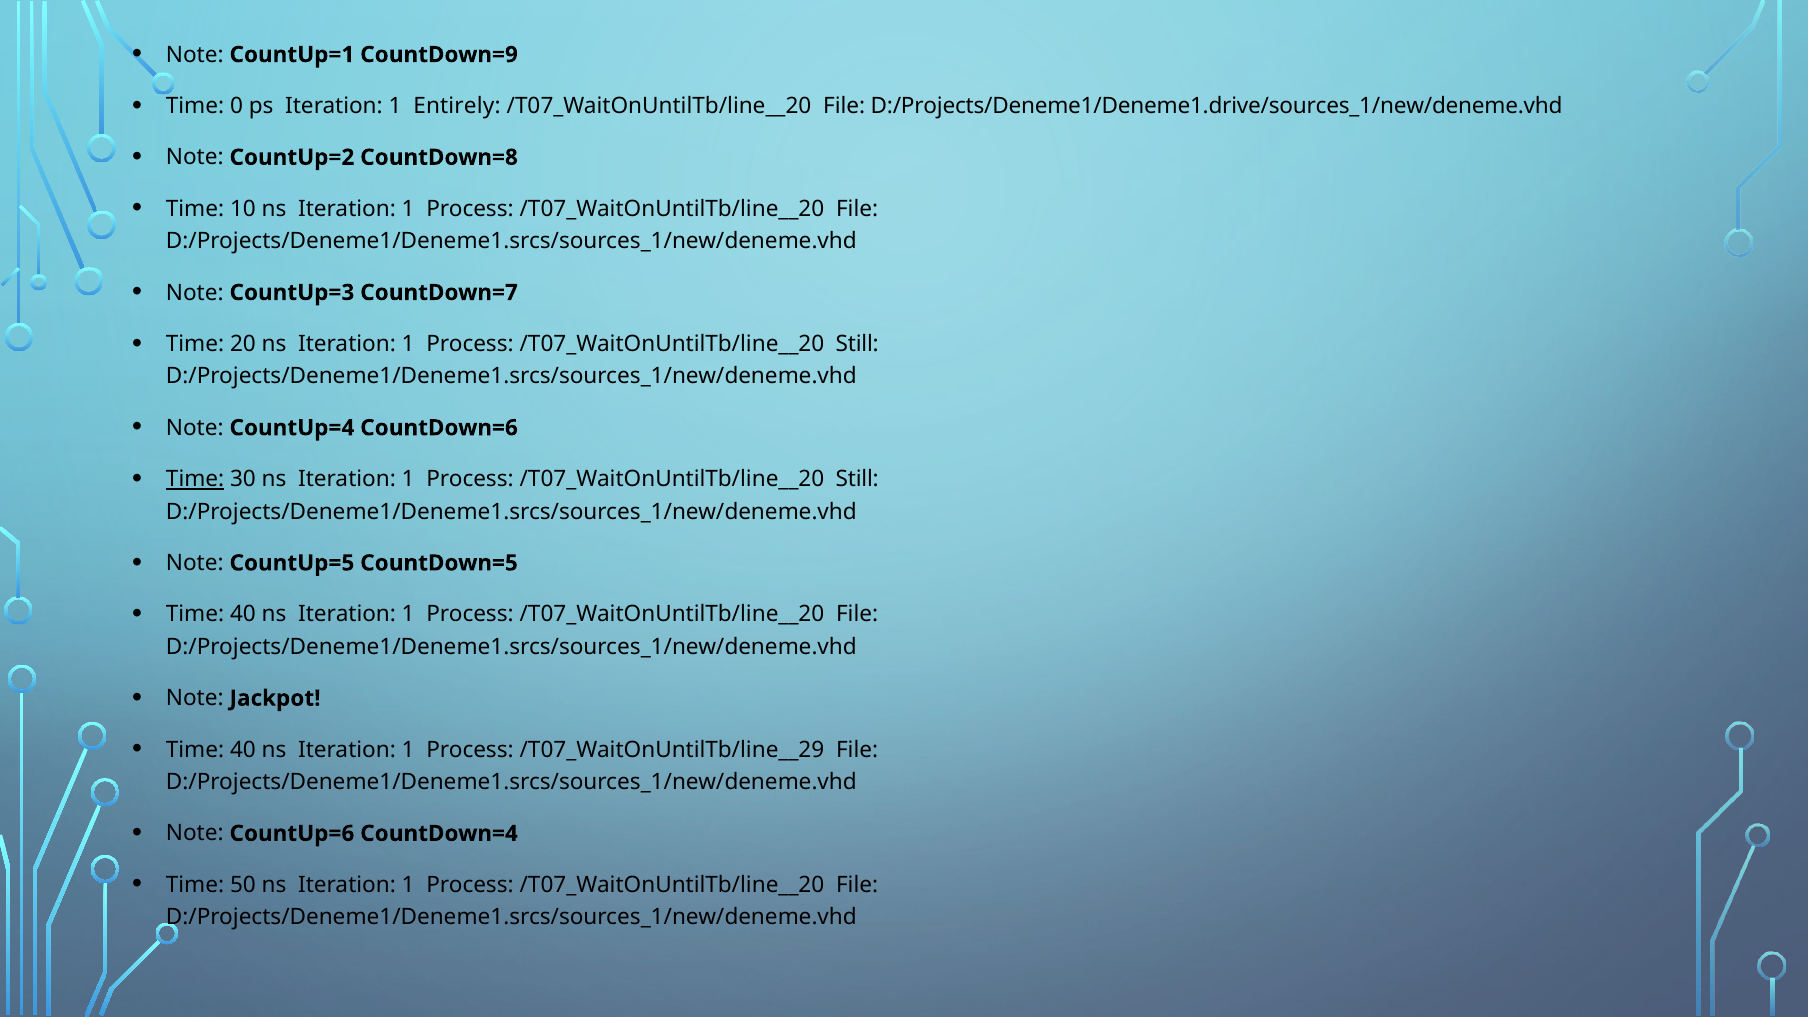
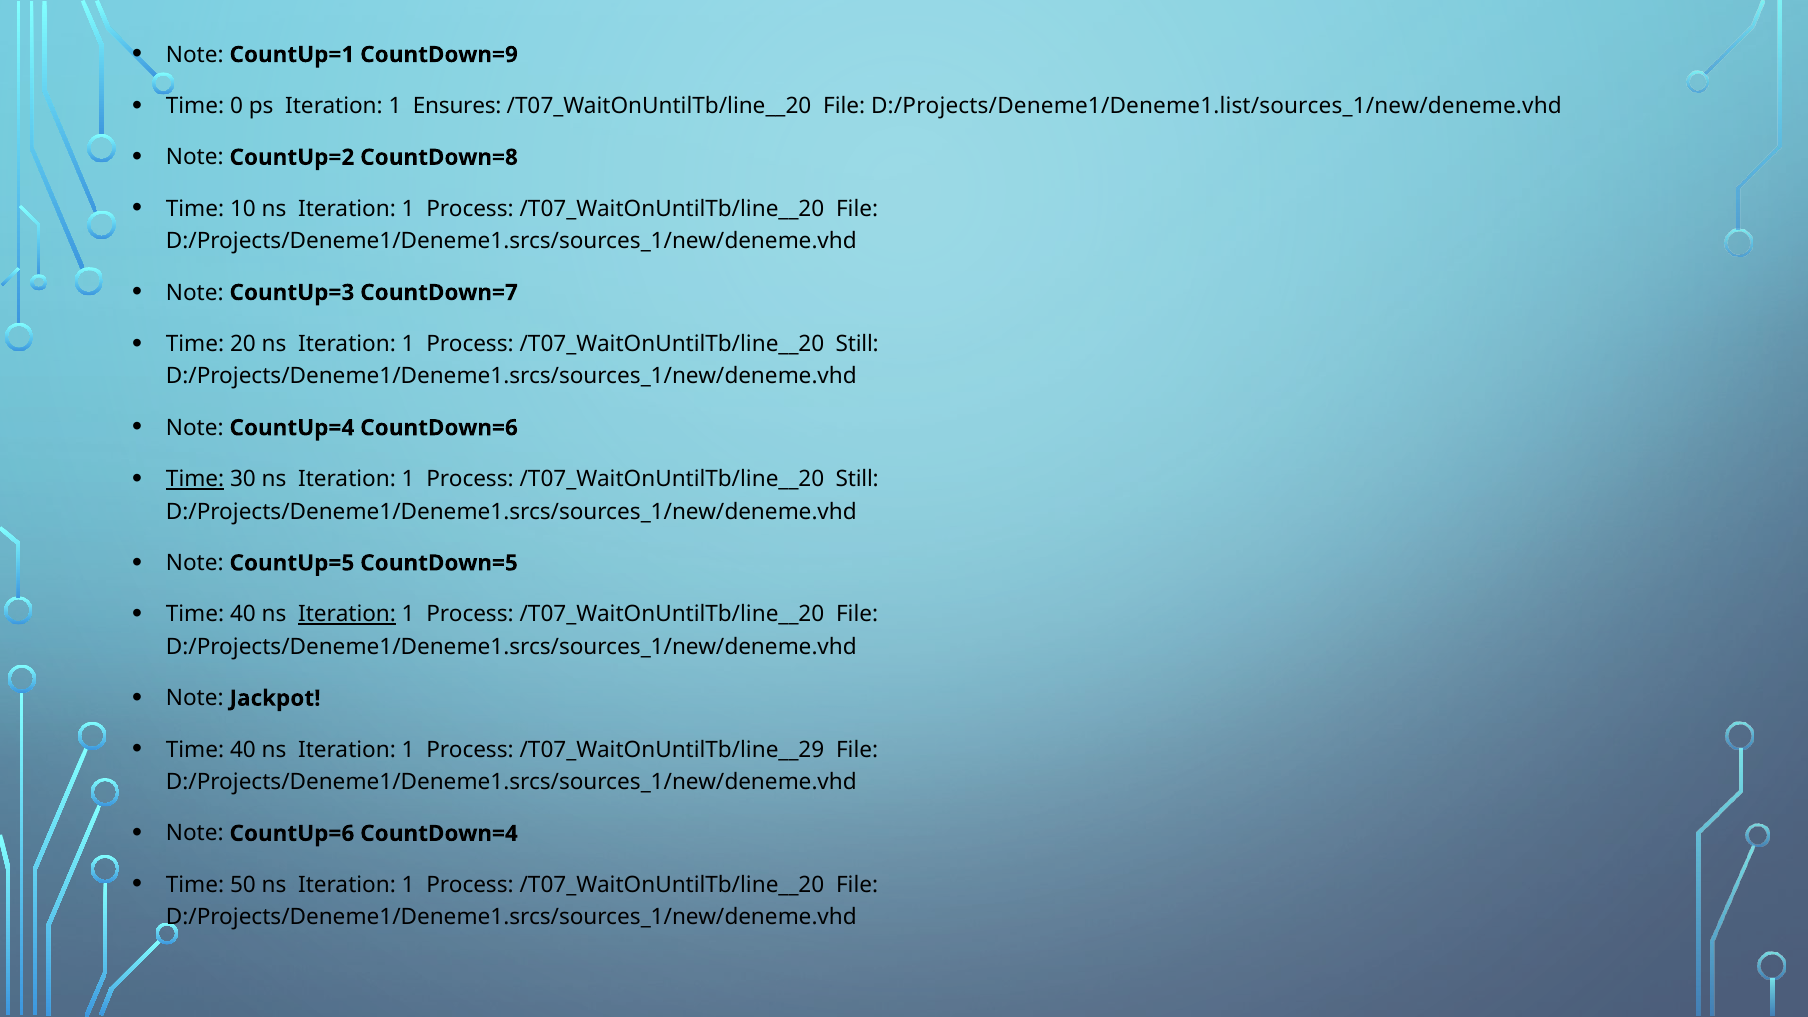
Entirely: Entirely -> Ensures (457, 106)
D:/Projects/Deneme1/Deneme1.drive/sources_1/new/deneme.vhd: D:/Projects/Deneme1/Deneme1.drive/sources_1/new/deneme.vhd -> D:/Projects/Deneme1/Deneme1.list/sources_1/new/deneme.vhd (1216, 106)
Iteration underline: none -> present (347, 614)
